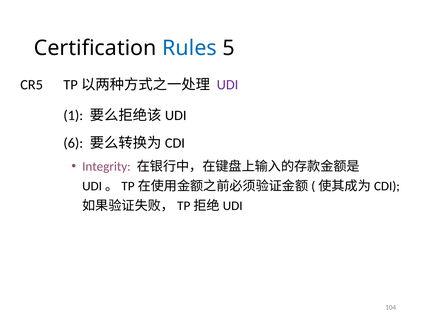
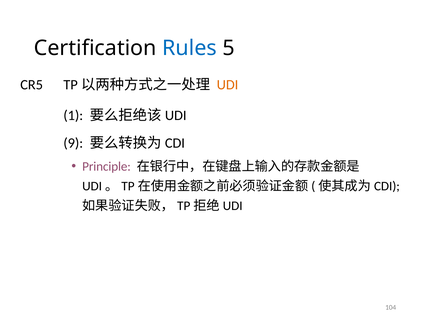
UDI colour: purple -> orange (228, 85)
6: 6 -> 9 (73, 143)
Integrity: Integrity -> Principle (107, 167)
